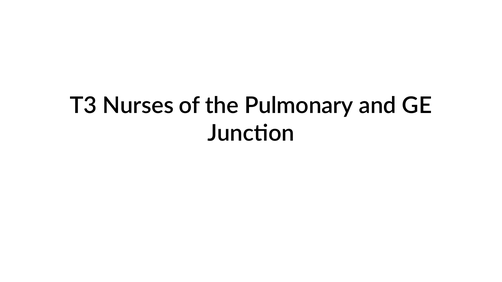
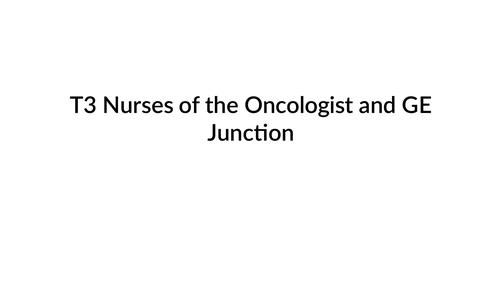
Pulmonary: Pulmonary -> Oncologist (299, 106)
